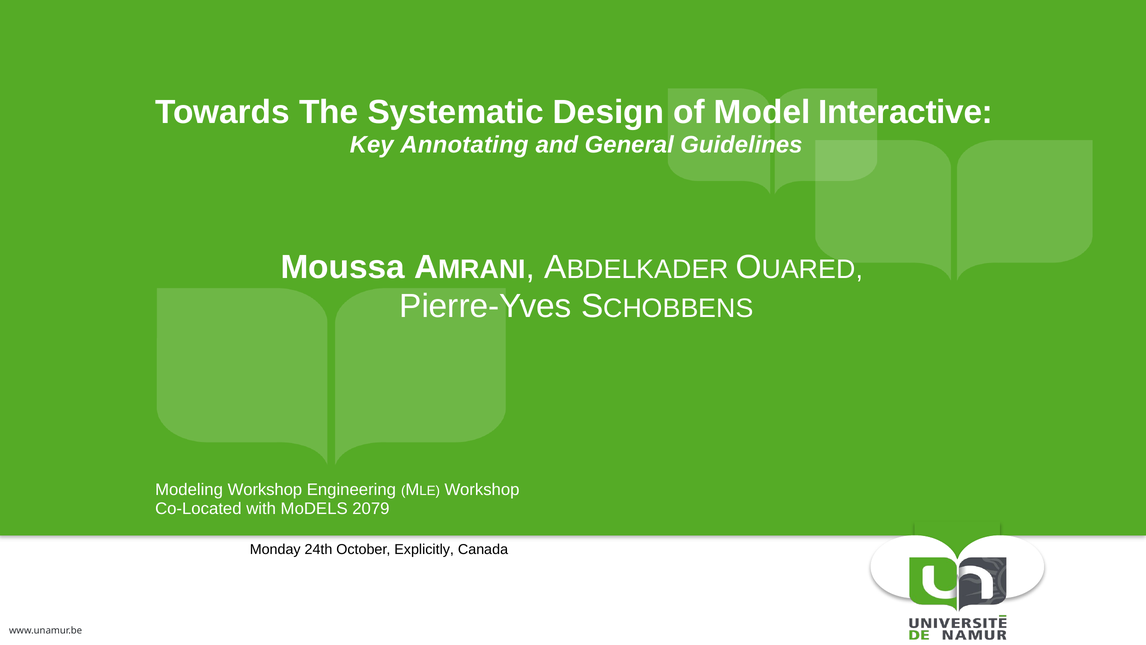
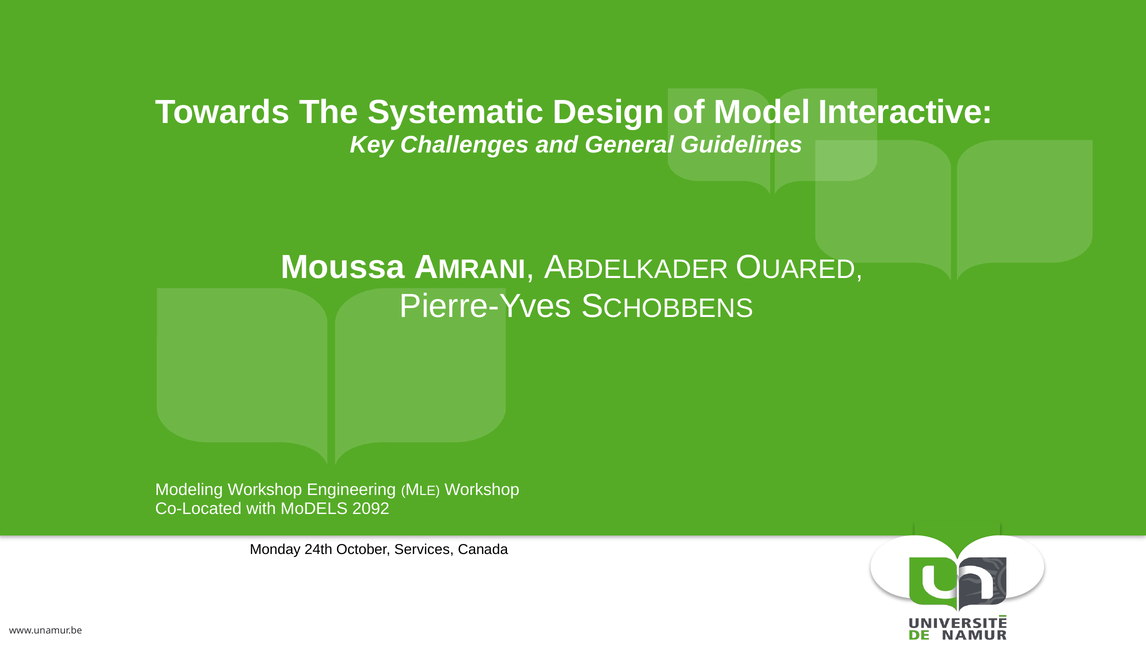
Annotating: Annotating -> Challenges (464, 145)
2079: 2079 -> 2092 (371, 509)
Explicitly: Explicitly -> Services (424, 549)
